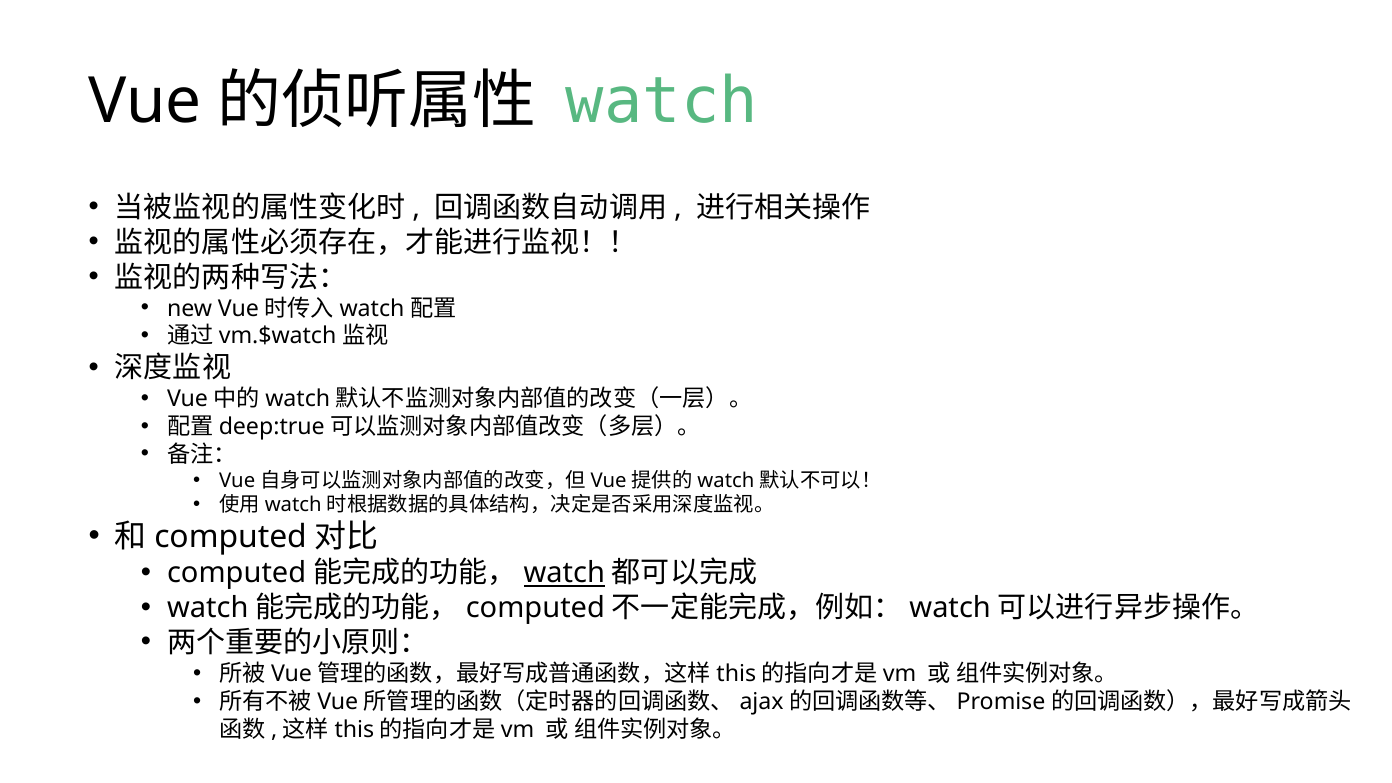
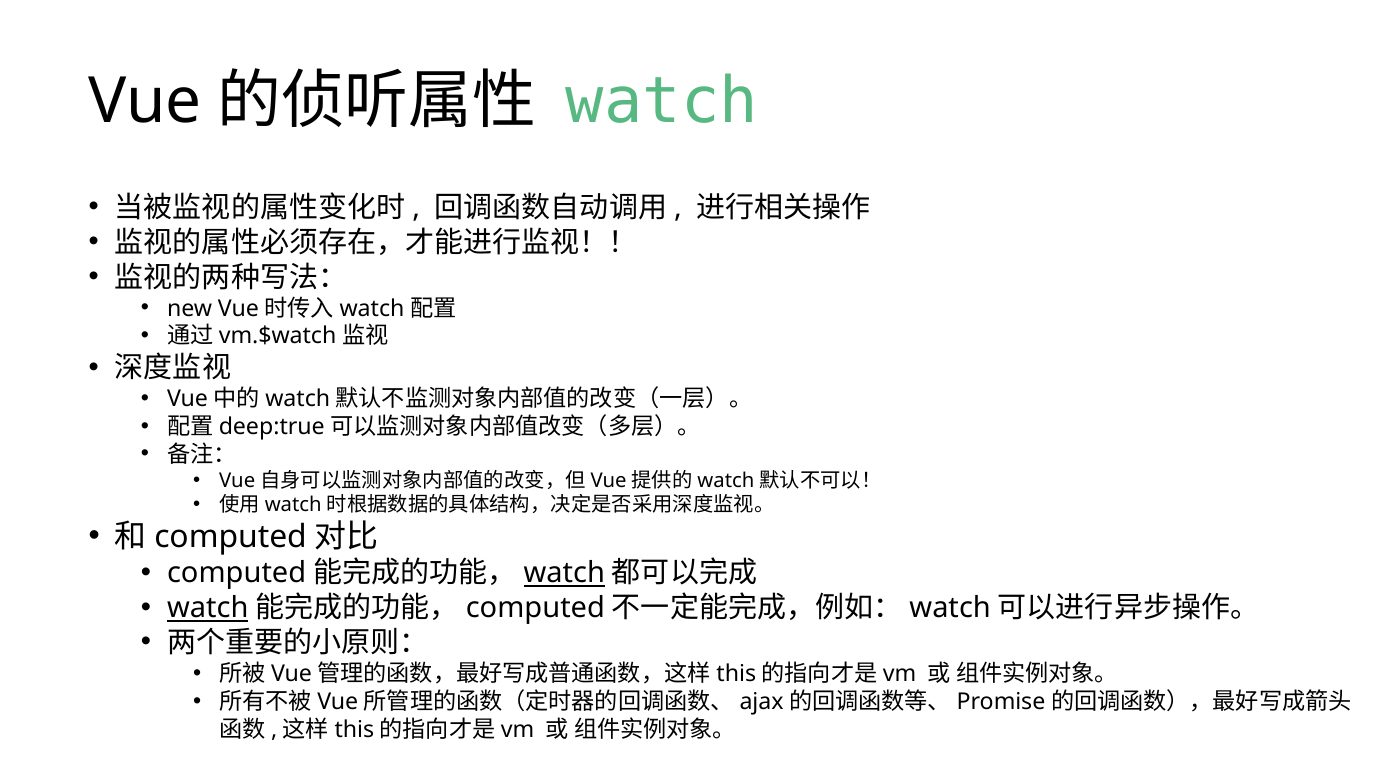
watch underline: none -> present (208, 608)
